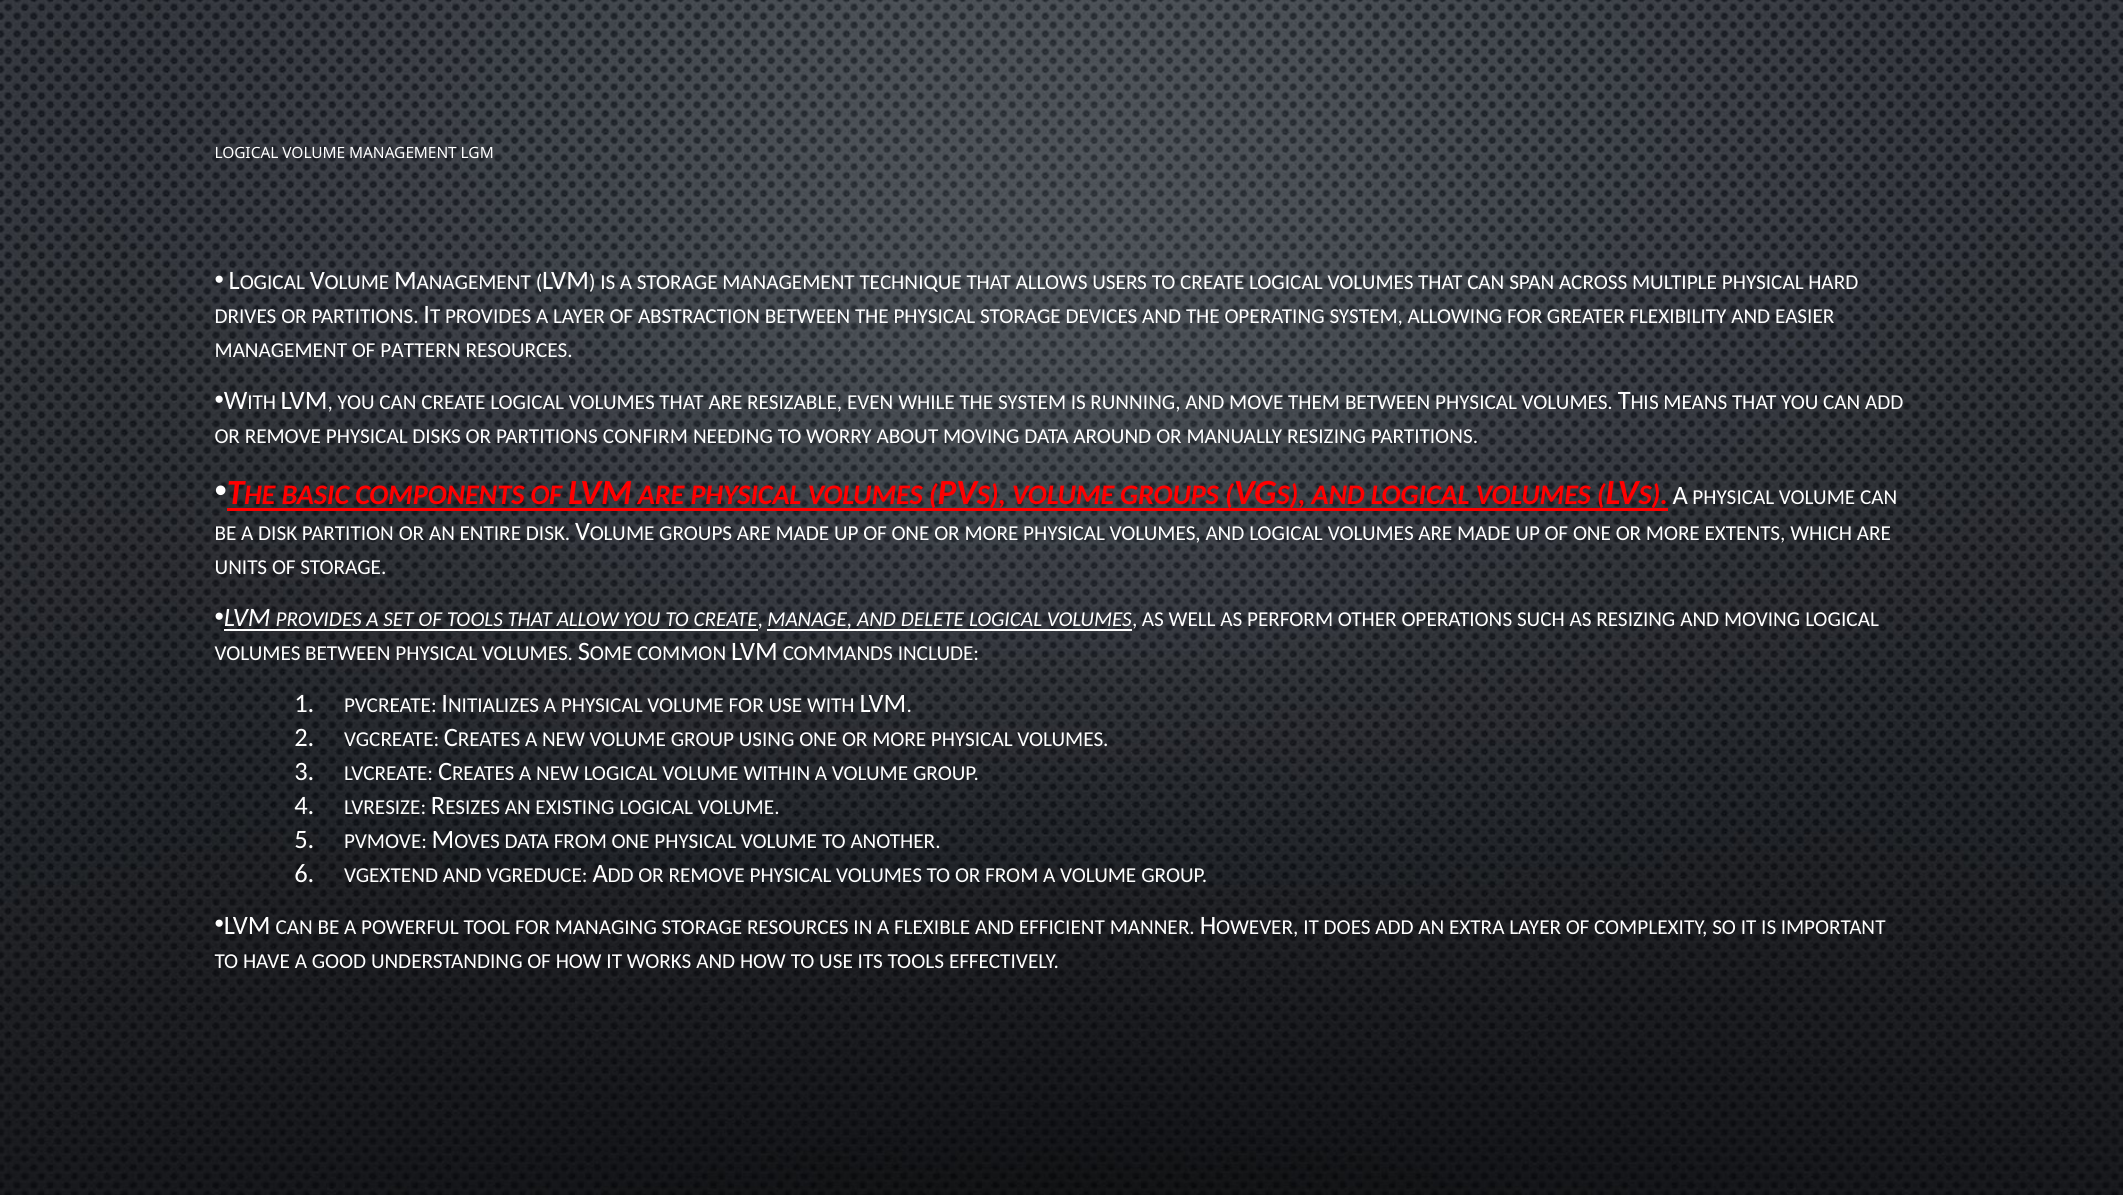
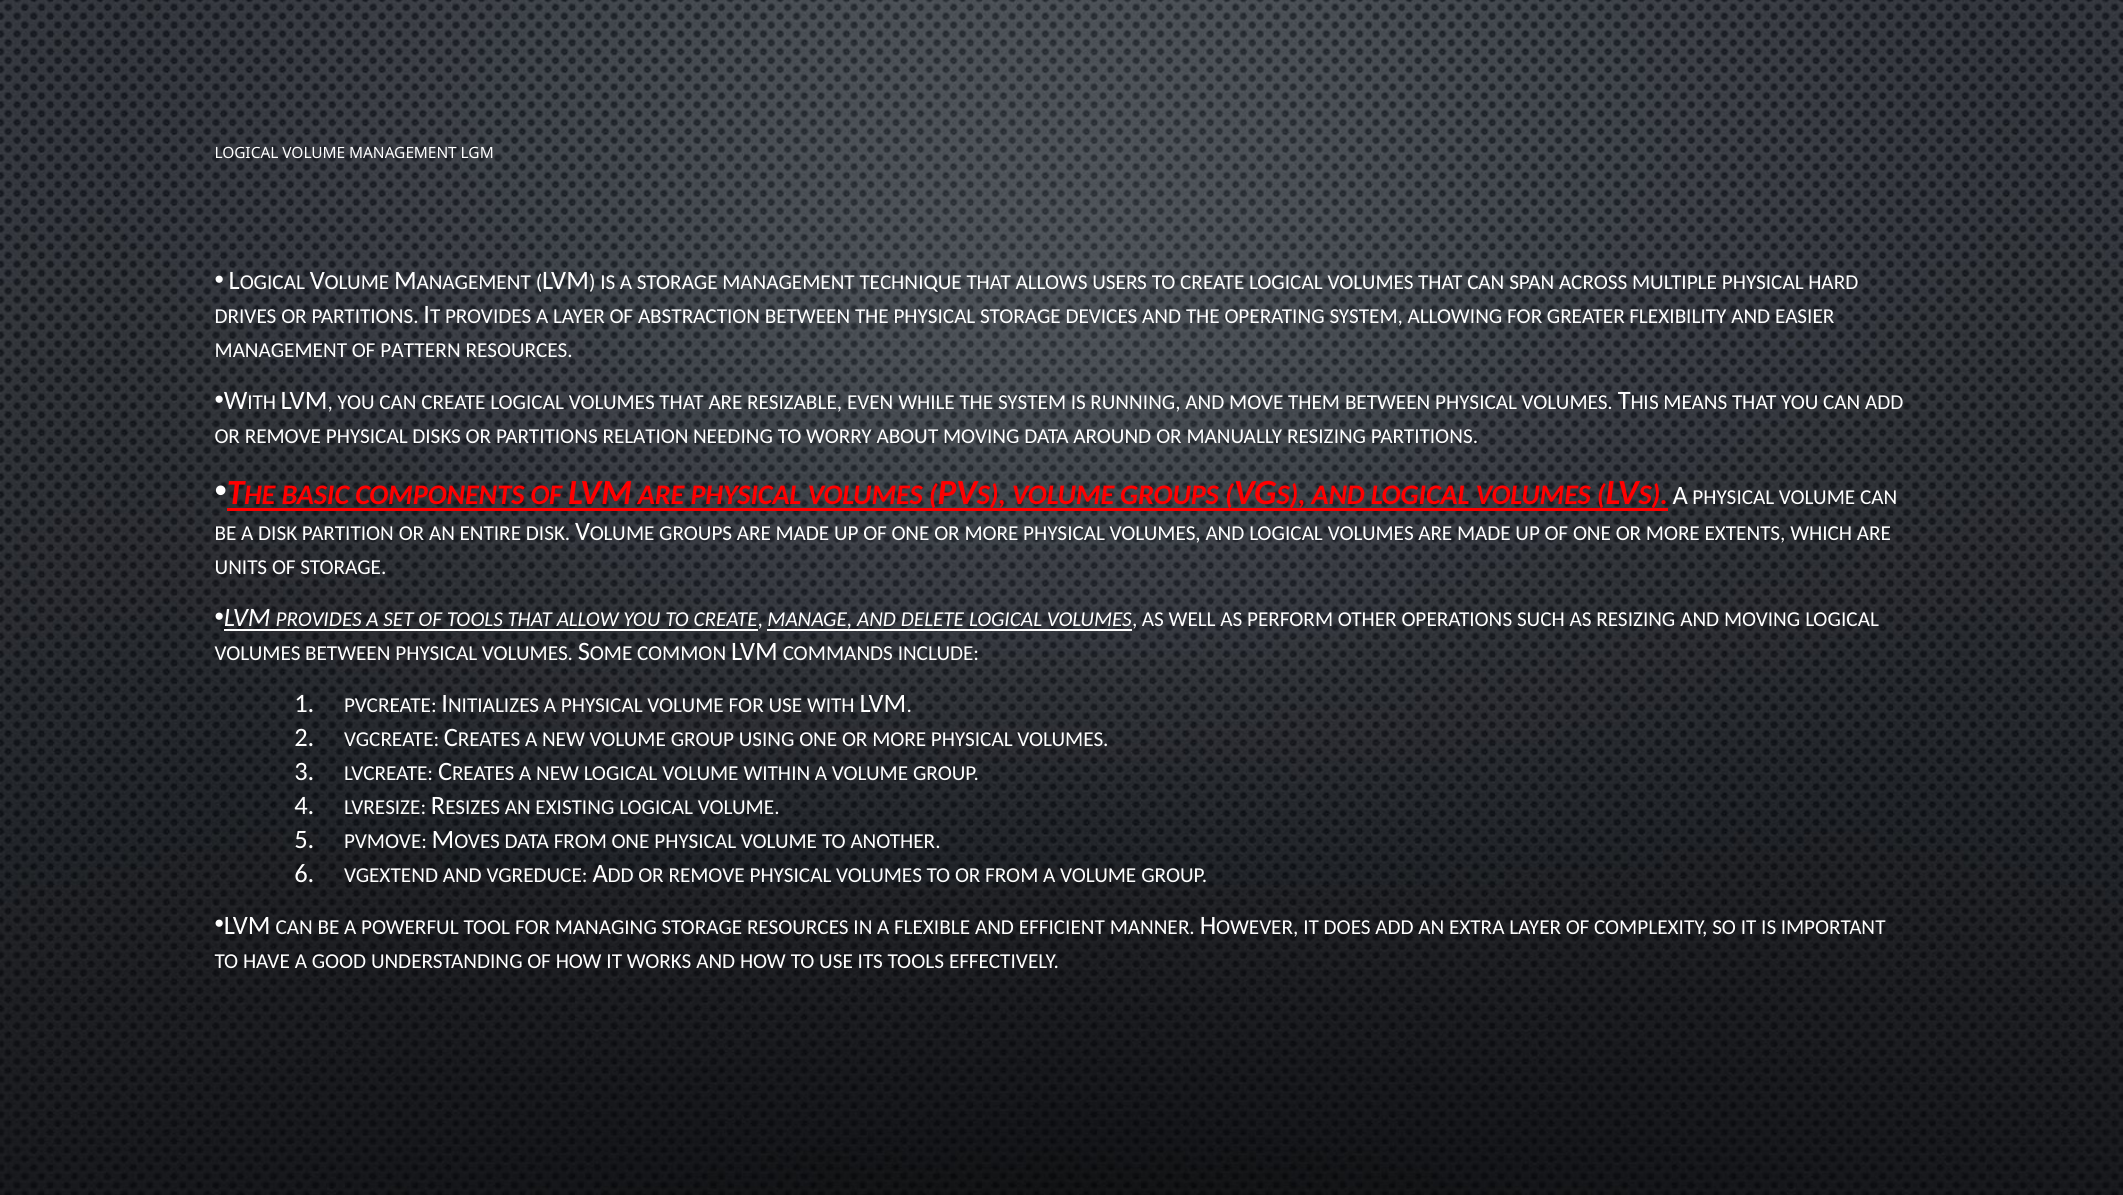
CONFIRM: CONFIRM -> RELATION (646, 436)
